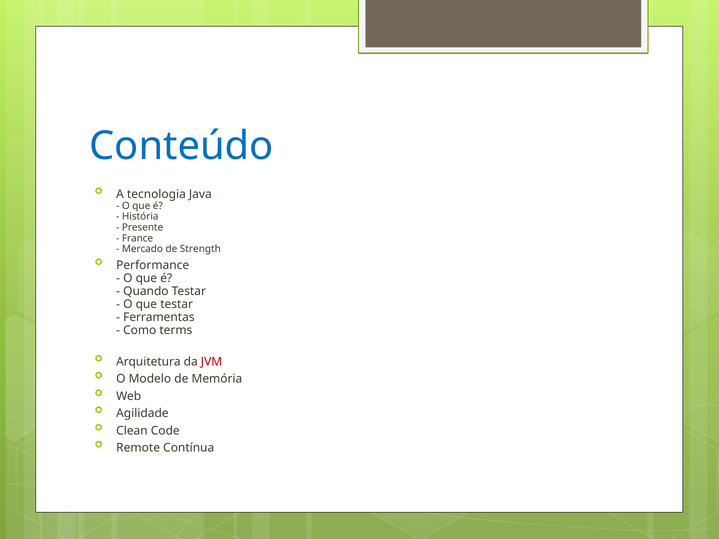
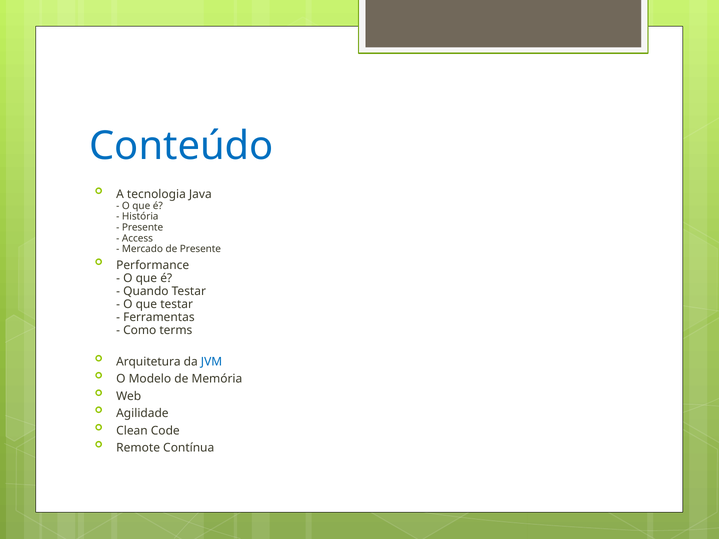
France: France -> Access (137, 238)
de Strength: Strength -> Presente (200, 249)
JVM colour: red -> blue (212, 362)
